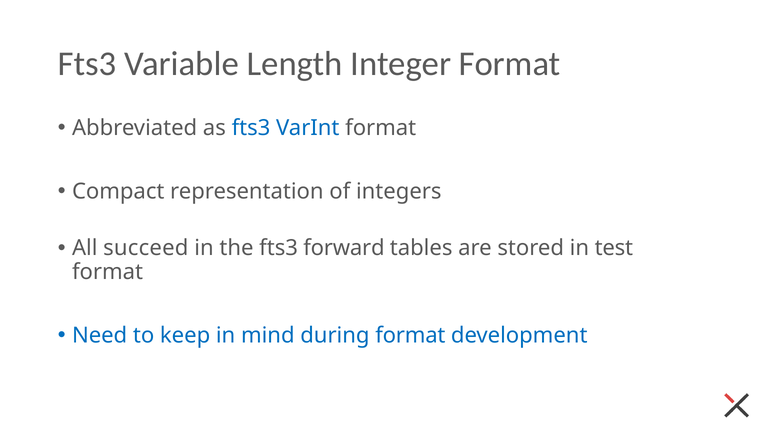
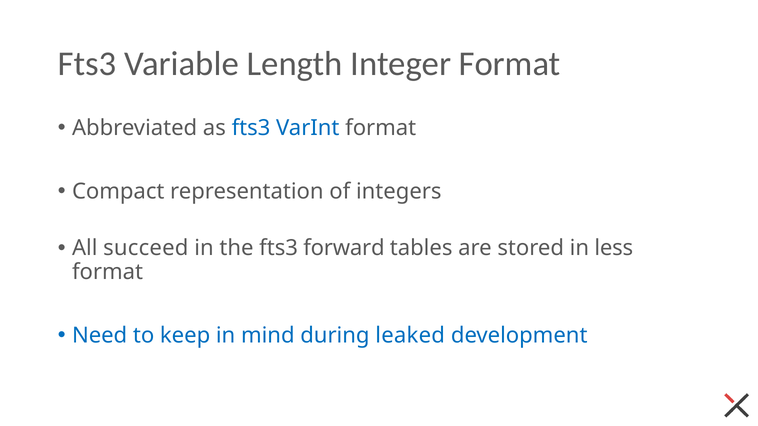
test: test -> less (614, 248)
during format: format -> leaked (410, 336)
